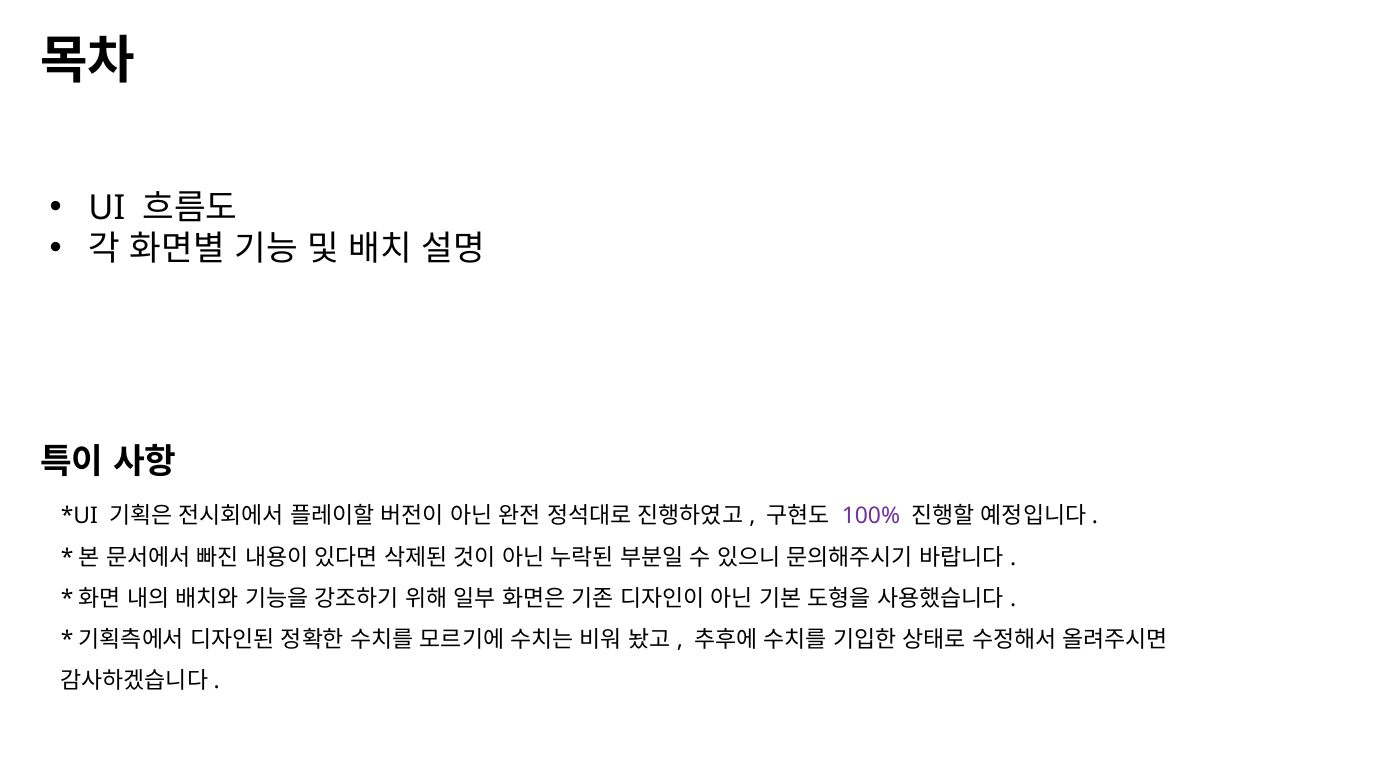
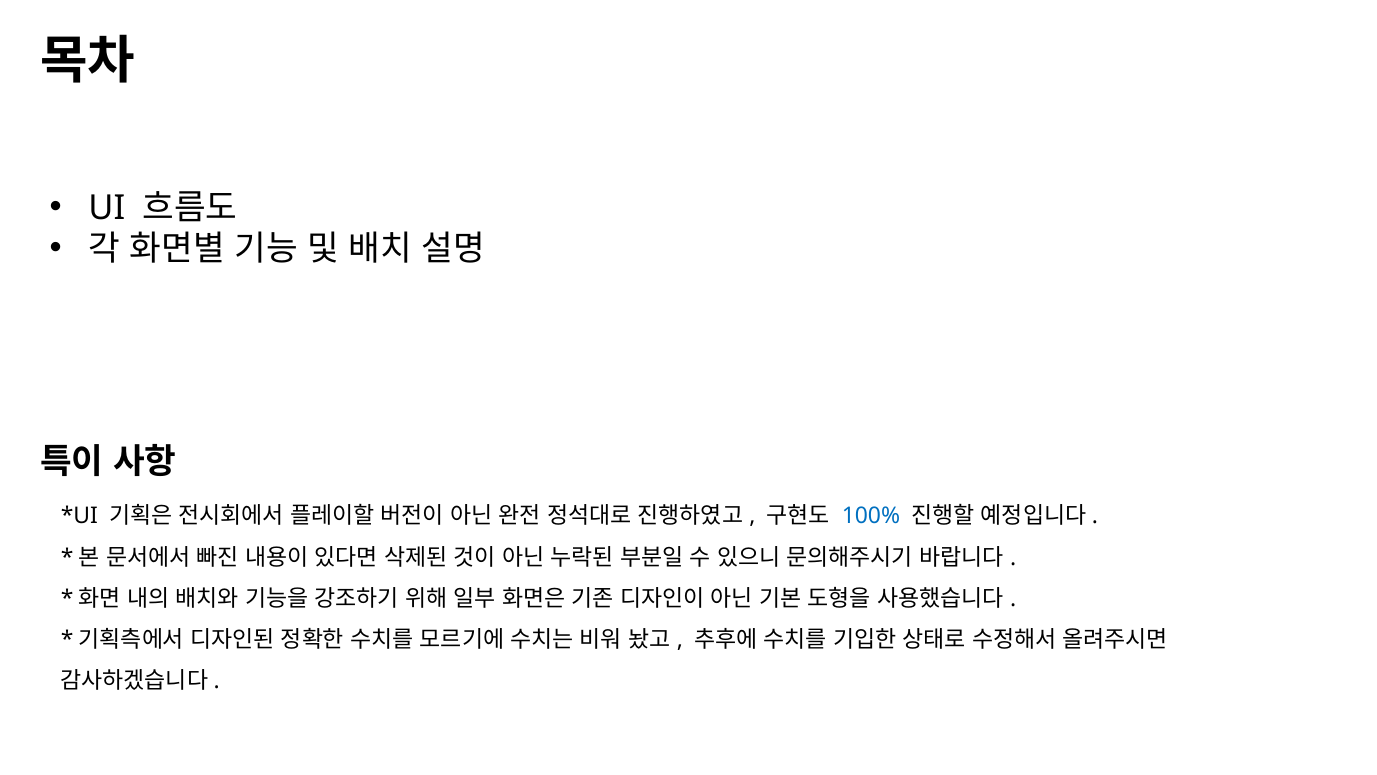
100% colour: purple -> blue (871, 516)
